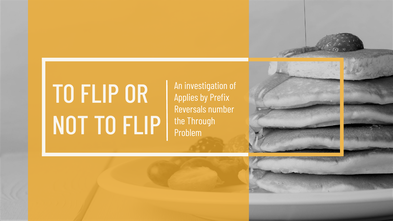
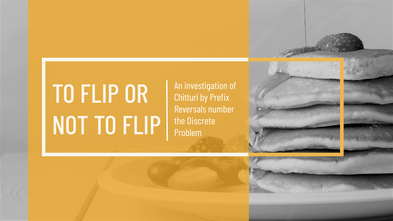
Applies: Applies -> Chitturi (186, 98)
Through: Through -> Discrete (201, 121)
